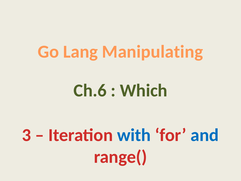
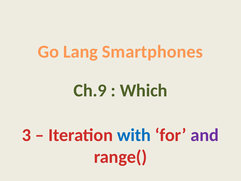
Manipulating: Manipulating -> Smartphones (152, 52)
Ch.6: Ch.6 -> Ch.9 (90, 90)
and colour: blue -> purple (205, 135)
